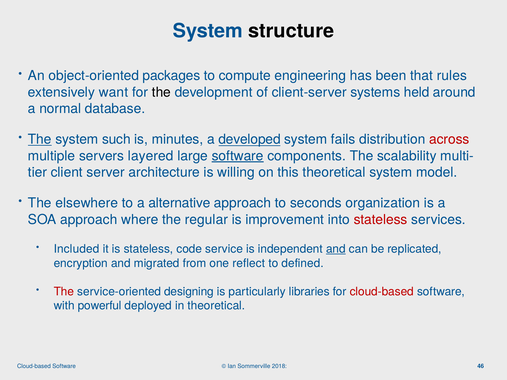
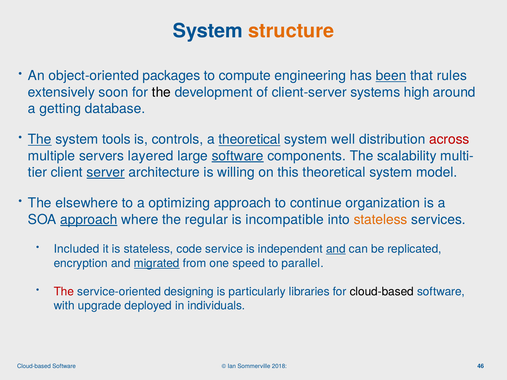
structure colour: black -> orange (291, 31)
been underline: none -> present (391, 76)
want: want -> soon (114, 92)
held: held -> high (417, 92)
normal: normal -> getting (60, 109)
such: such -> tools (116, 140)
minutes: minutes -> controls (177, 140)
a developed: developed -> theoretical (250, 140)
fails: fails -> well (343, 140)
server underline: none -> present (106, 172)
alternative: alternative -> optimizing (179, 203)
seconds: seconds -> continue (316, 203)
approach underline: none -> present (89, 220)
improvement: improvement -> incompatible (285, 220)
stateless colour: red -> orange (381, 220)
migrated underline: none -> present (157, 263)
reflect: reflect -> speed (249, 263)
defined: defined -> parallel (303, 263)
cloud-based colour: red -> black (382, 292)
powerful: powerful -> upgrade (100, 306)
in theoretical: theoretical -> individuals (216, 306)
